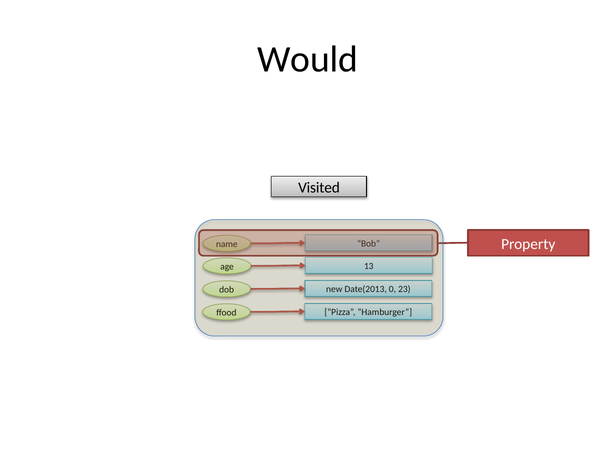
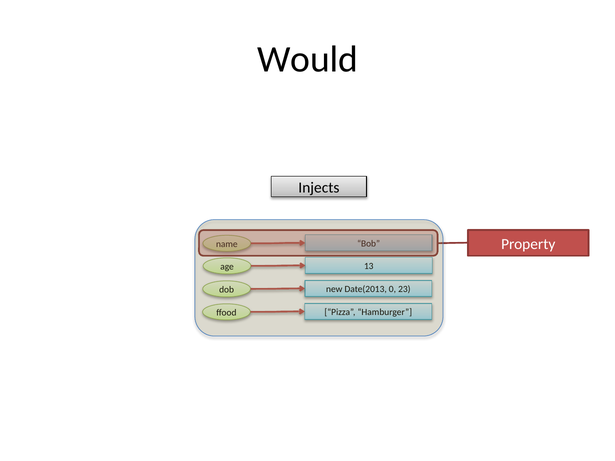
Visited: Visited -> Injects (319, 188)
